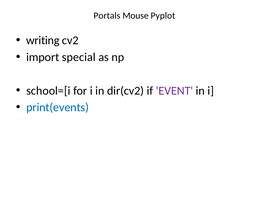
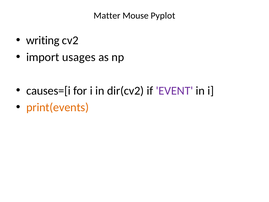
Portals: Portals -> Matter (107, 16)
special: special -> usages (79, 57)
school=[i: school=[i -> causes=[i (48, 91)
print(events colour: blue -> orange (58, 107)
